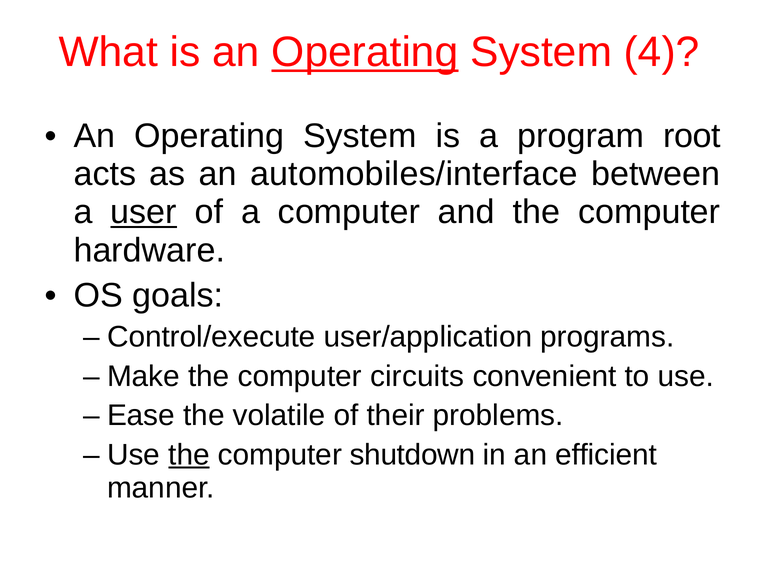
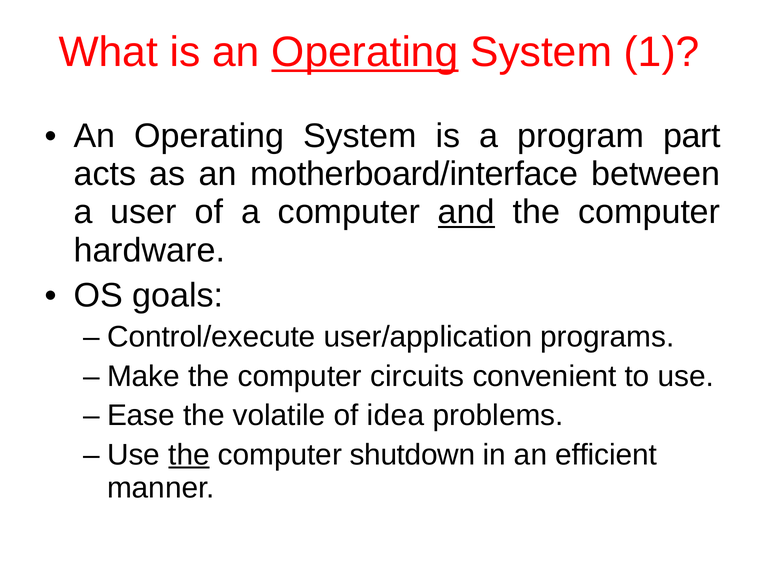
4: 4 -> 1 (662, 52)
root: root -> part (692, 136)
automobiles/interface: automobiles/interface -> motherboard/interface (414, 174)
user underline: present -> none (144, 212)
and underline: none -> present (466, 212)
their: their -> idea (396, 416)
